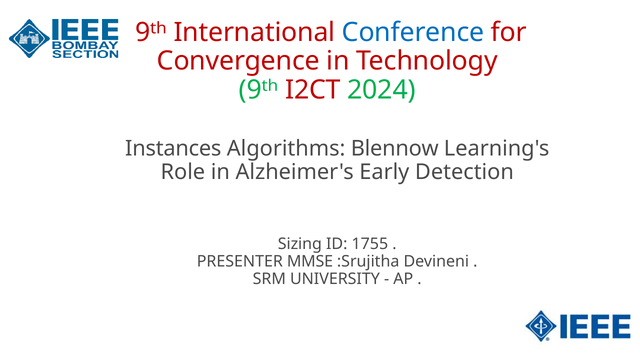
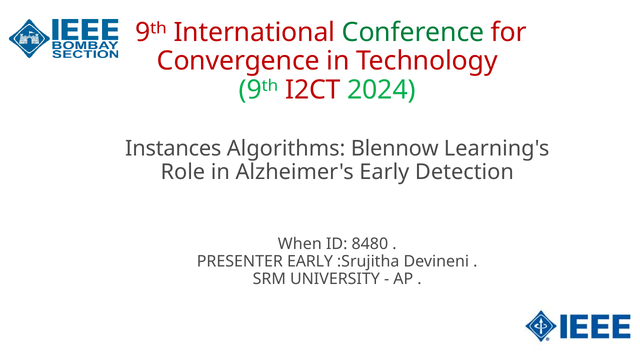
Conference colour: blue -> green (413, 32)
Sizing: Sizing -> When (300, 244)
1755: 1755 -> 8480 (370, 244)
PRESENTER MMSE: MMSE -> EARLY (310, 261)
